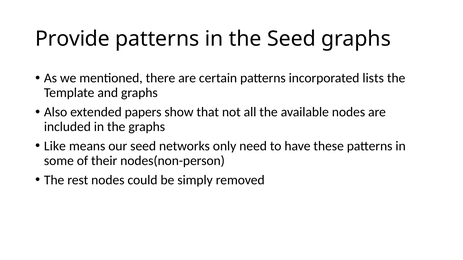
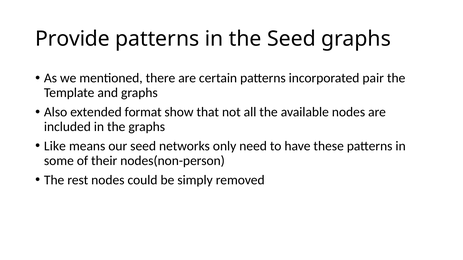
lists: lists -> pair (373, 78)
papers: papers -> format (143, 112)
